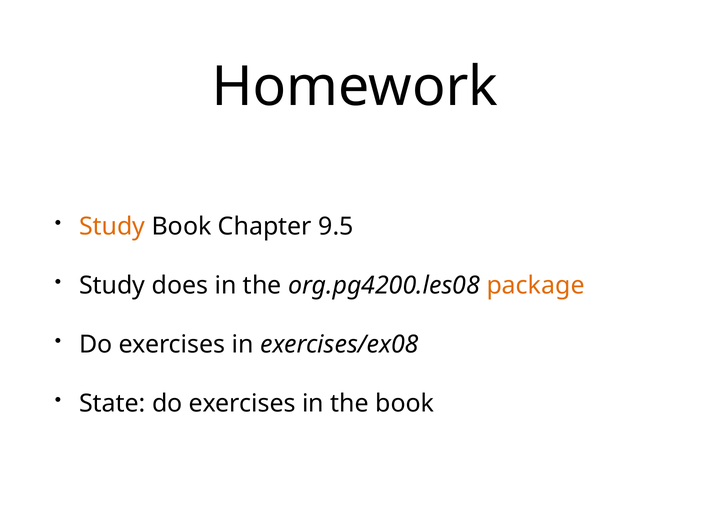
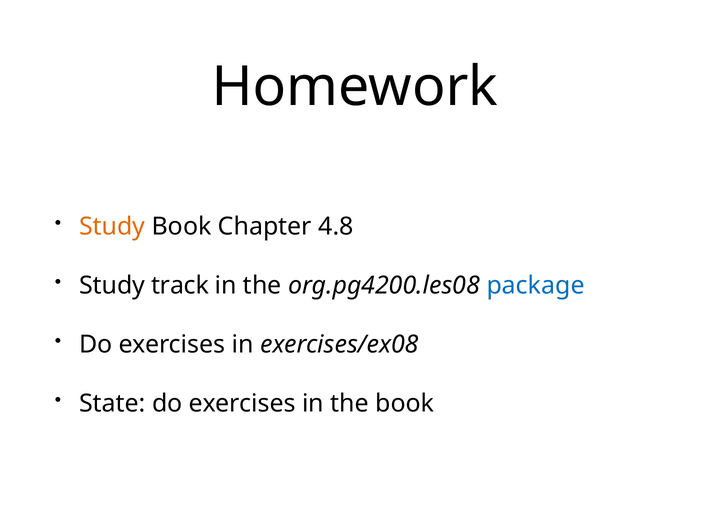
9.5: 9.5 -> 4.8 (336, 227)
does: does -> track (180, 286)
package colour: orange -> blue (536, 286)
